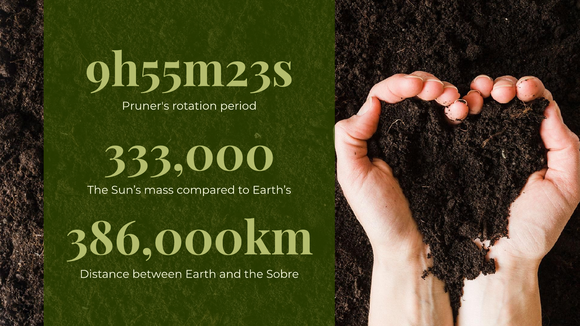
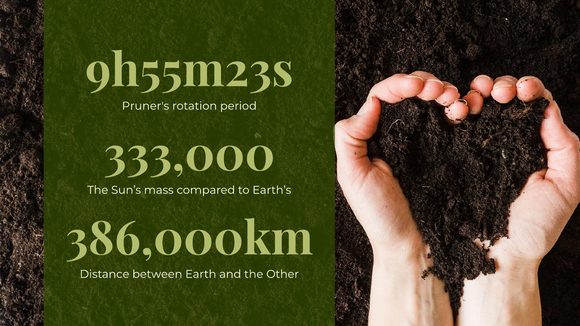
Sobre: Sobre -> Other (283, 274)
